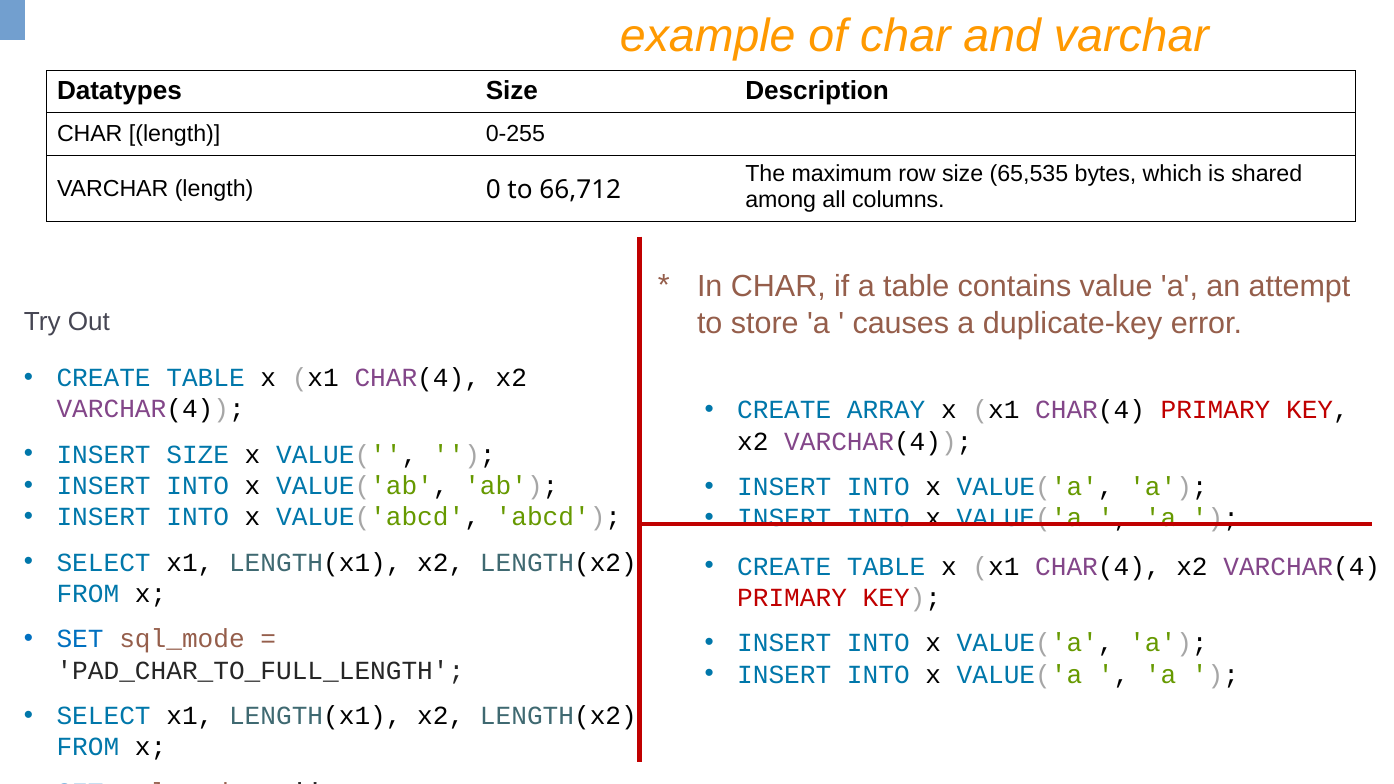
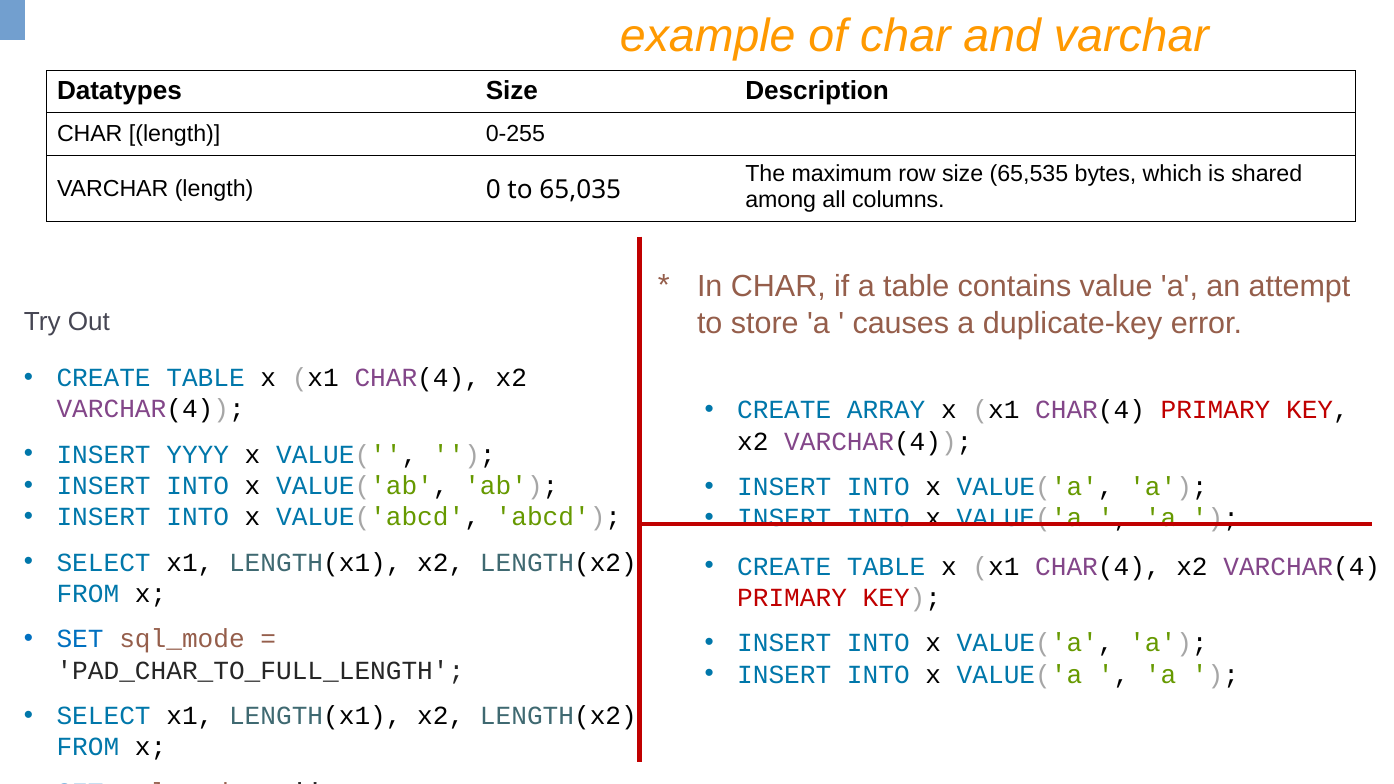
66,712: 66,712 -> 65,035 (580, 190)
INSERT SIZE: SIZE -> YYYY (198, 455)
